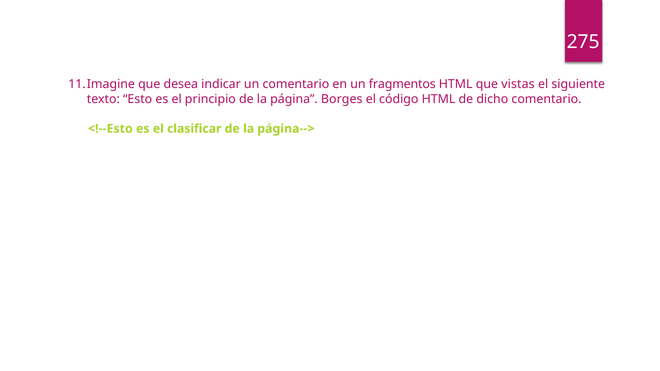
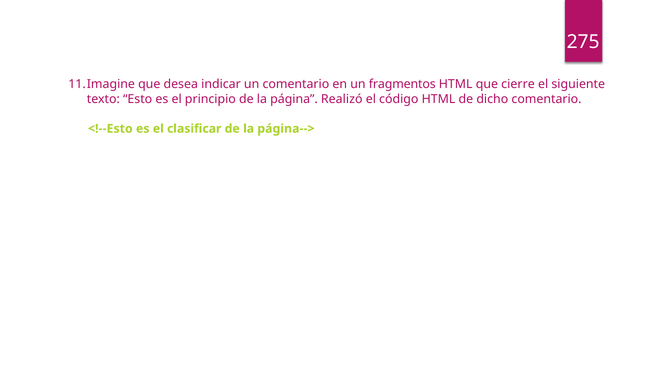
vistas: vistas -> cierre (518, 84)
Borges: Borges -> Realizó (342, 99)
